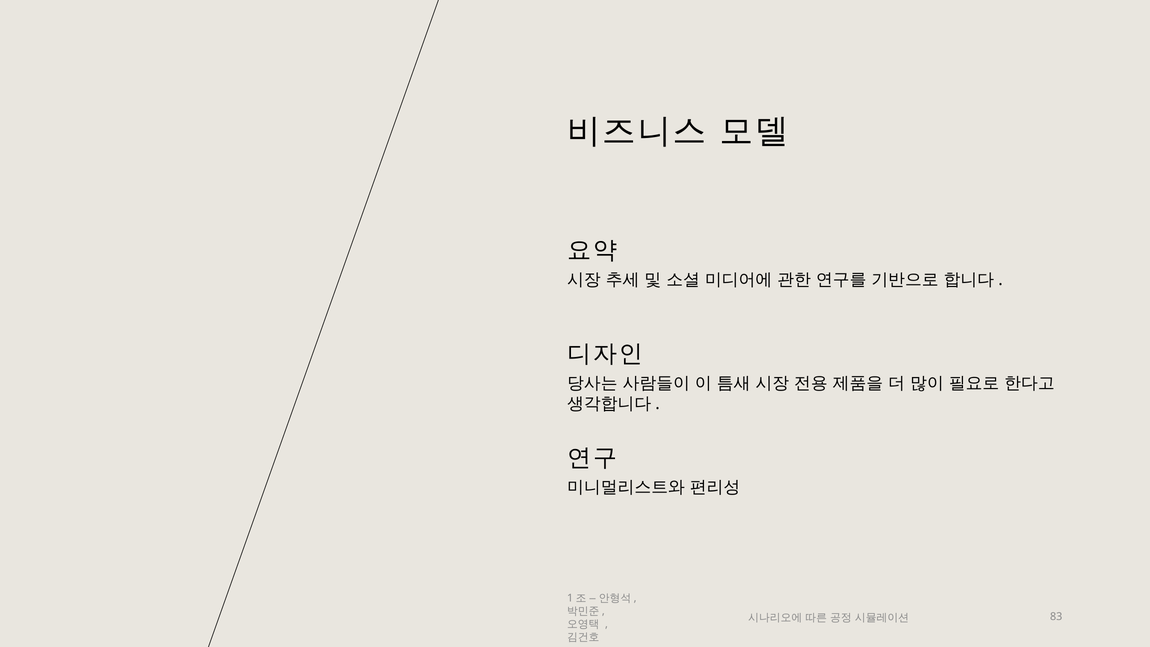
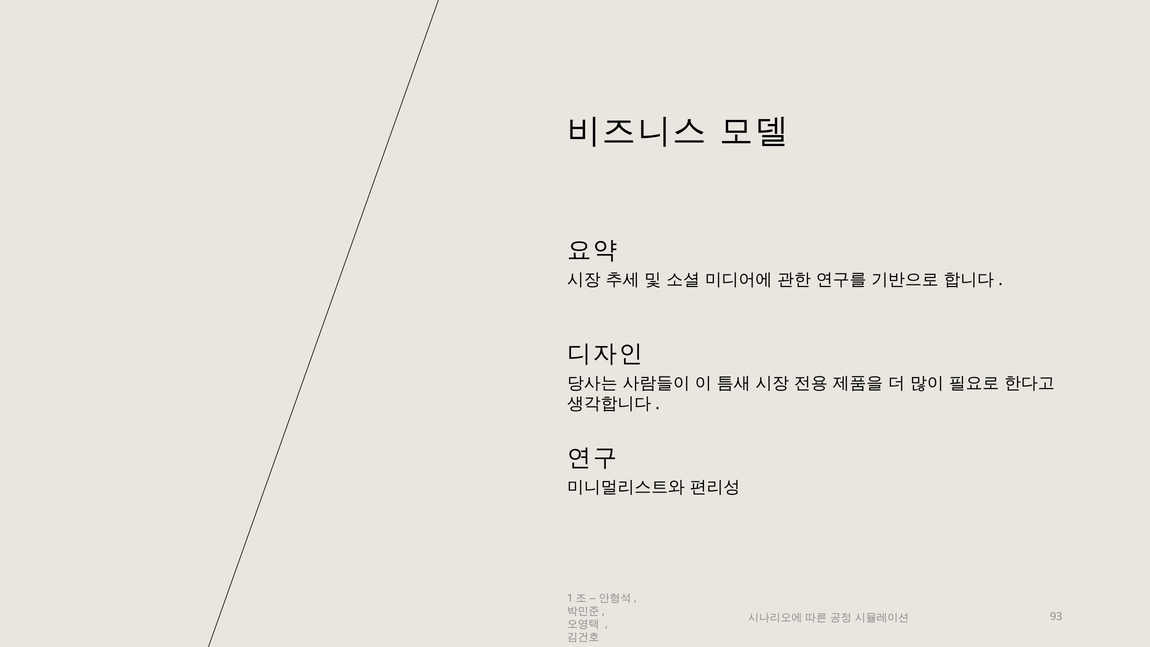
83: 83 -> 93 (1056, 617)
